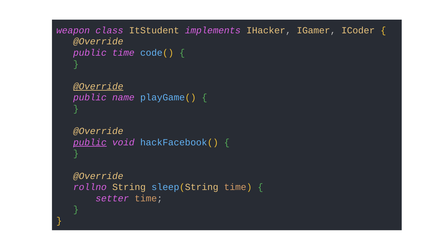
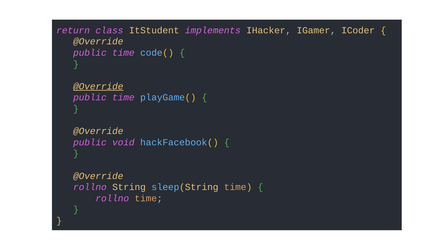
weapon: weapon -> return (73, 30)
name: name -> time (123, 97)
public underline: present -> none (90, 142)
setter: setter -> rollno (112, 198)
